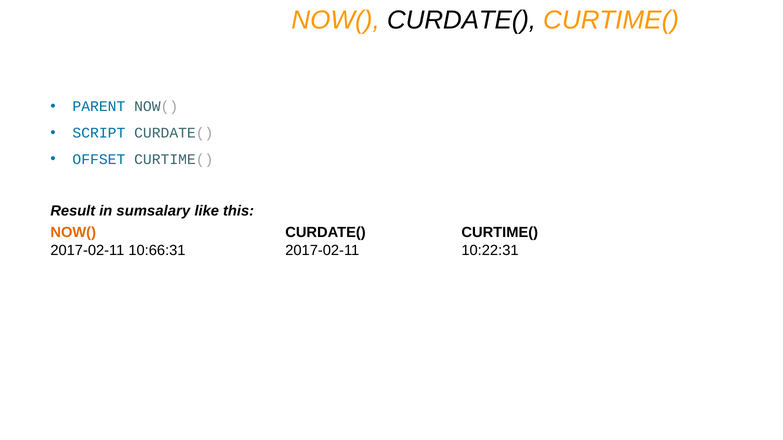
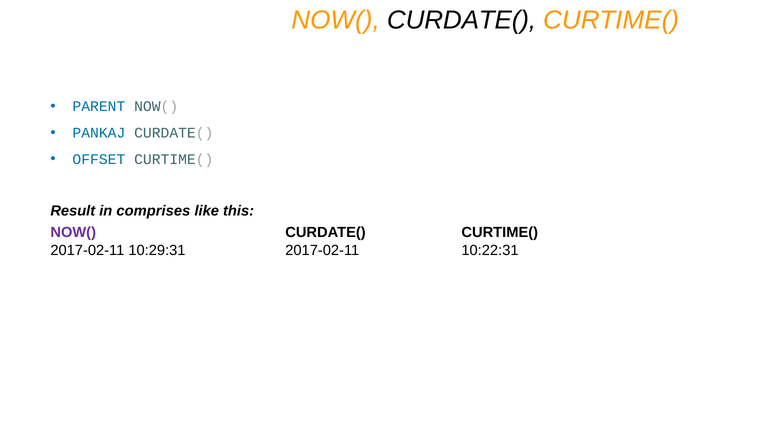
SCRIPT: SCRIPT -> PANKAJ (99, 133)
sumsalary: sumsalary -> comprises (153, 211)
NOW( colour: orange -> purple (73, 233)
10:66:31: 10:66:31 -> 10:29:31 (157, 250)
